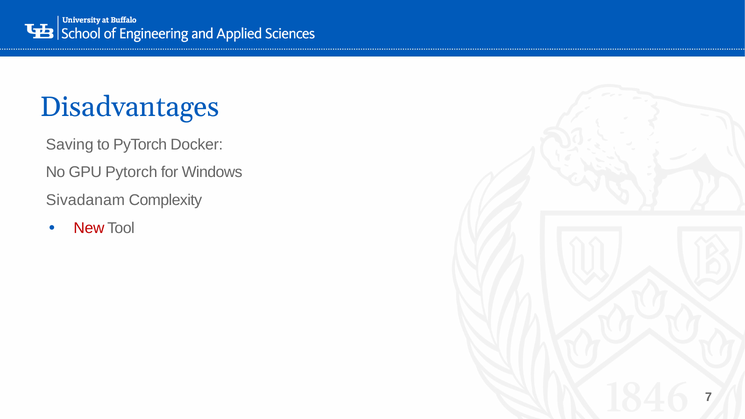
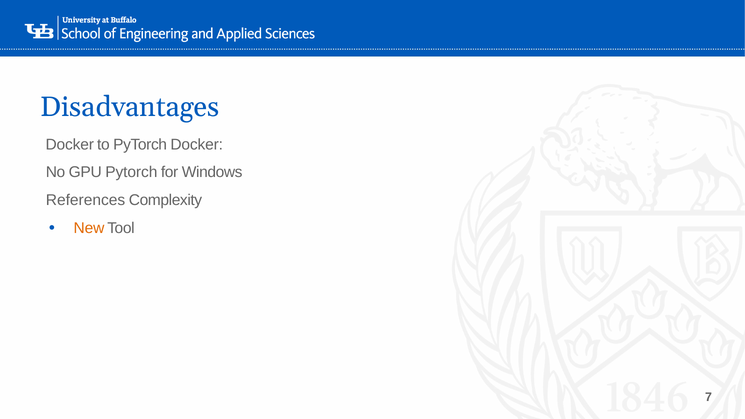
Saving: Saving -> Docker (70, 145)
Sivadanam: Sivadanam -> References (86, 200)
New colour: red -> orange (89, 228)
